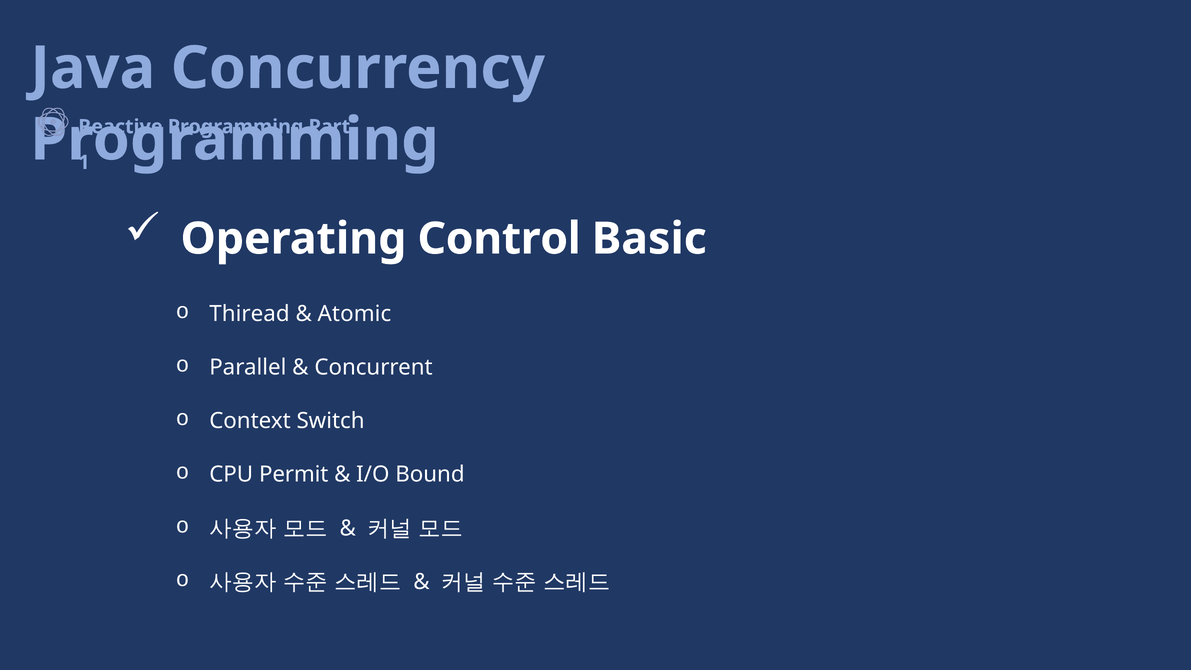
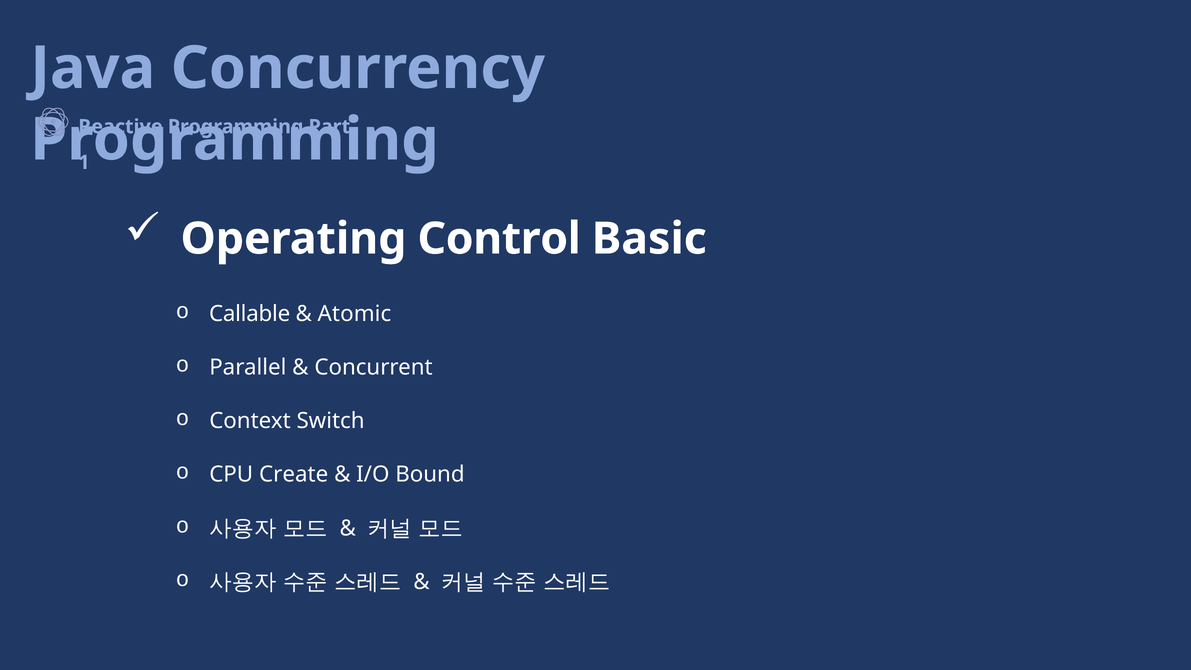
Thiread: Thiread -> Callable (250, 314)
Permit: Permit -> Create (294, 475)
